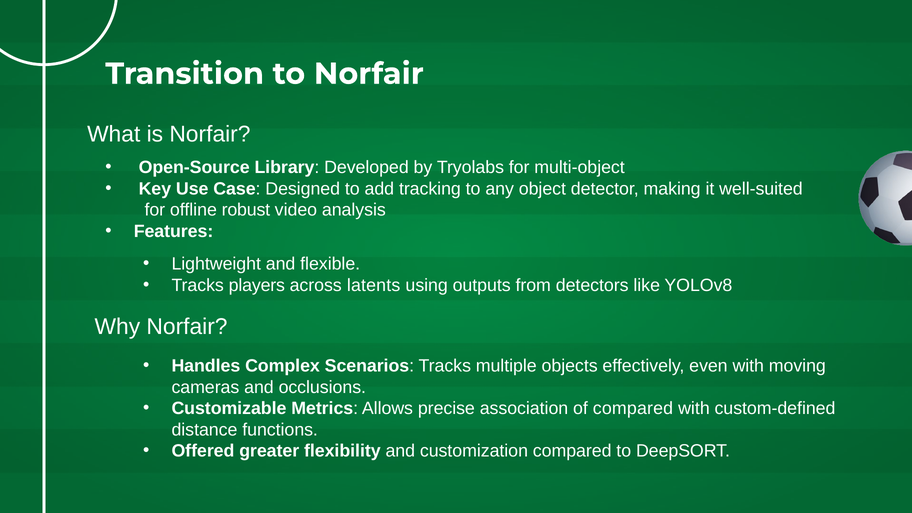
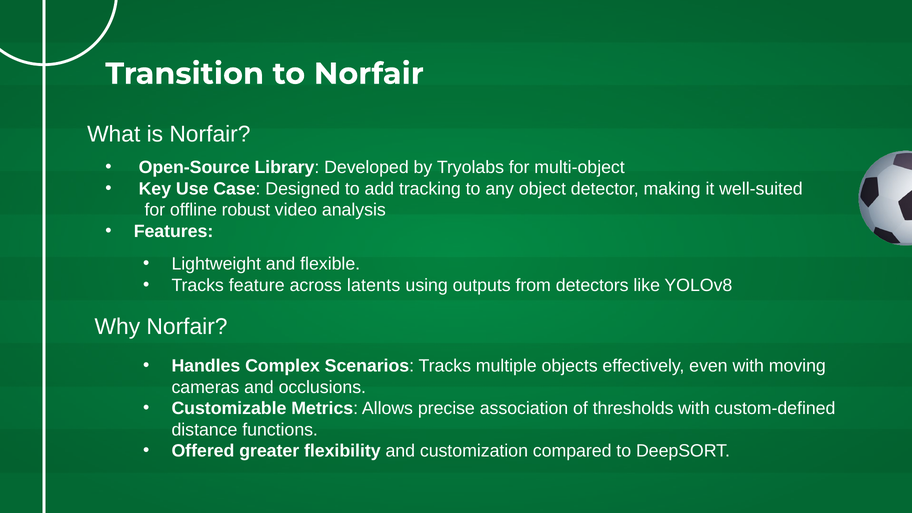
players: players -> feature (257, 285)
of compared: compared -> thresholds (633, 409)
